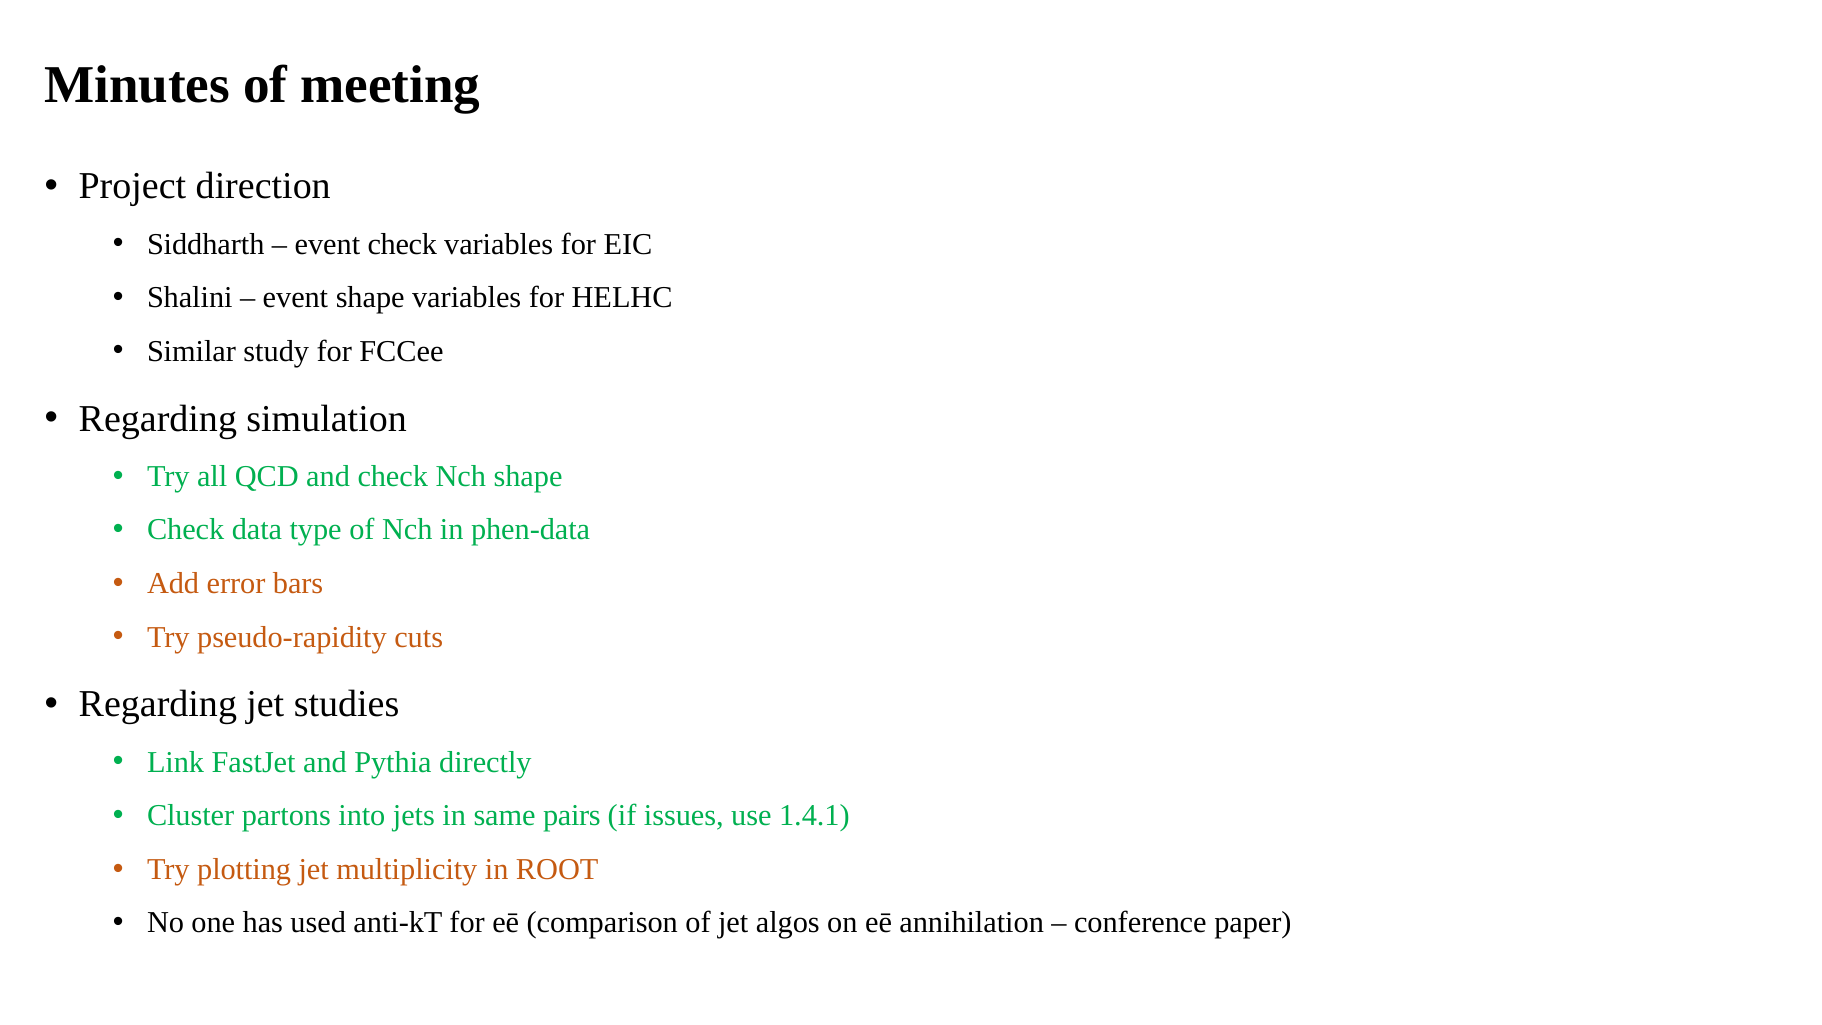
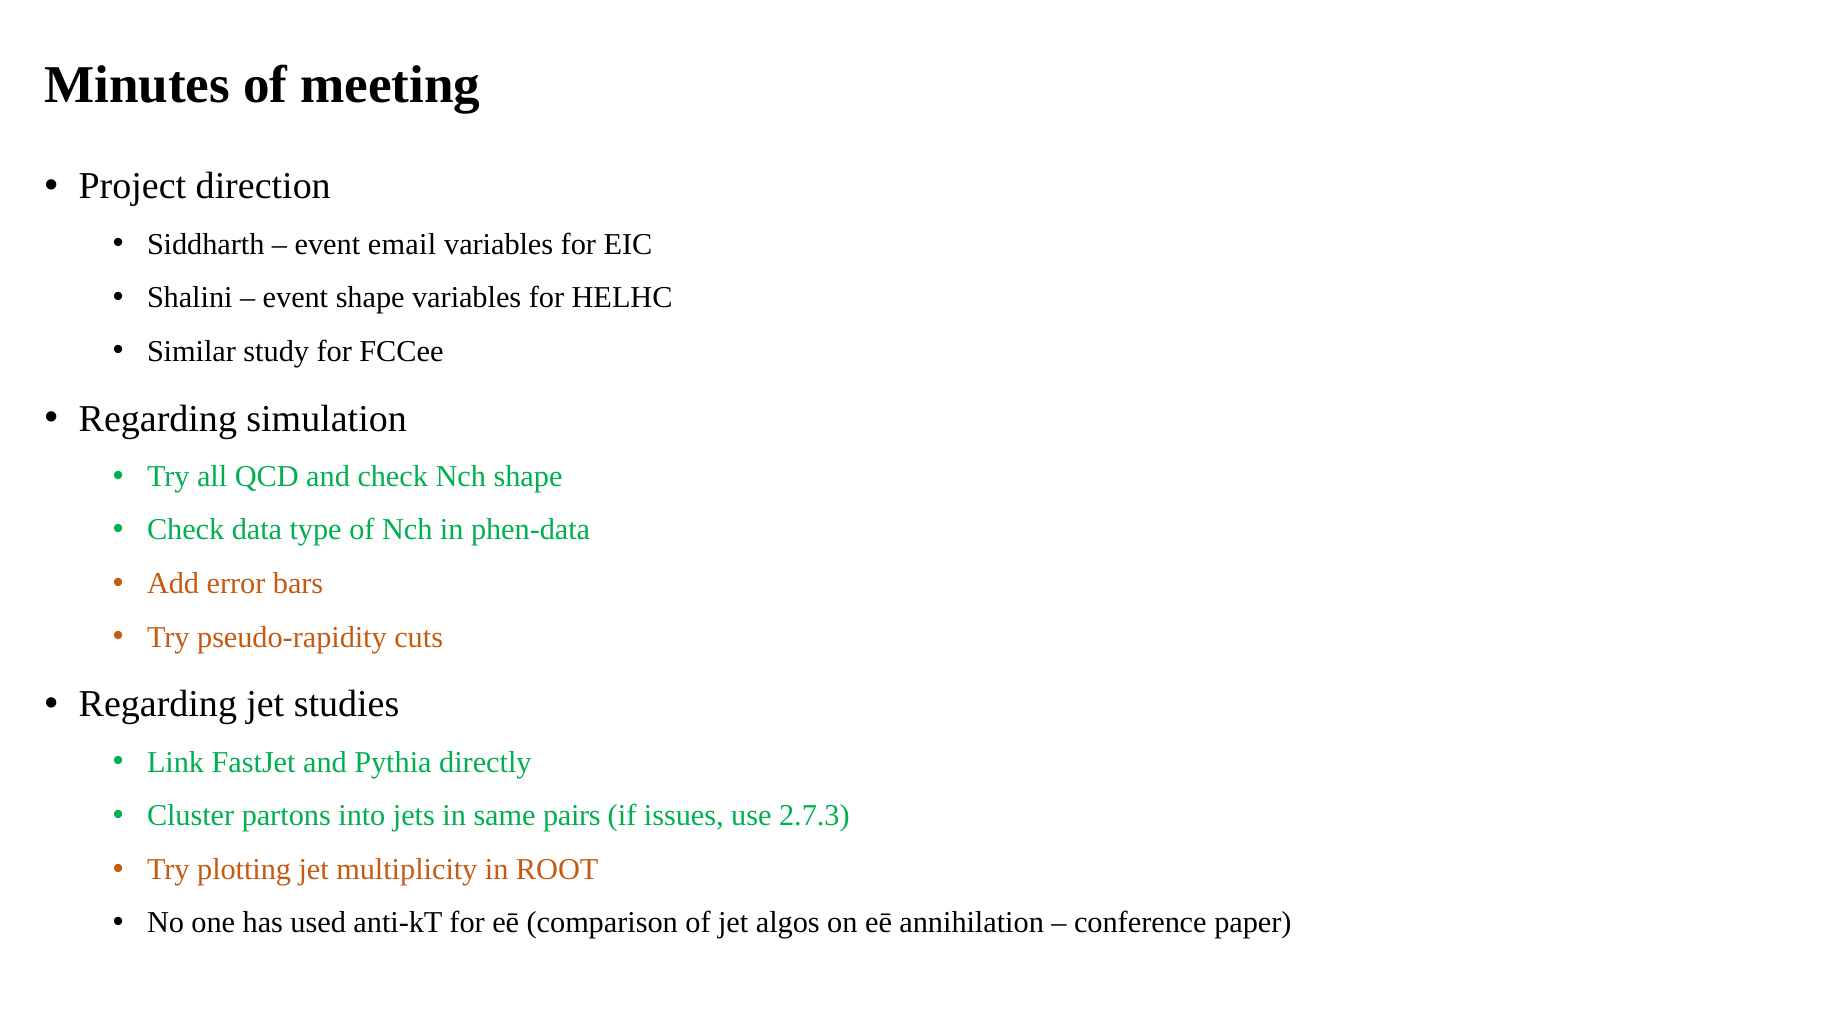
event check: check -> email (402, 244)
1.4.1: 1.4.1 -> 2.7.3 (814, 816)
